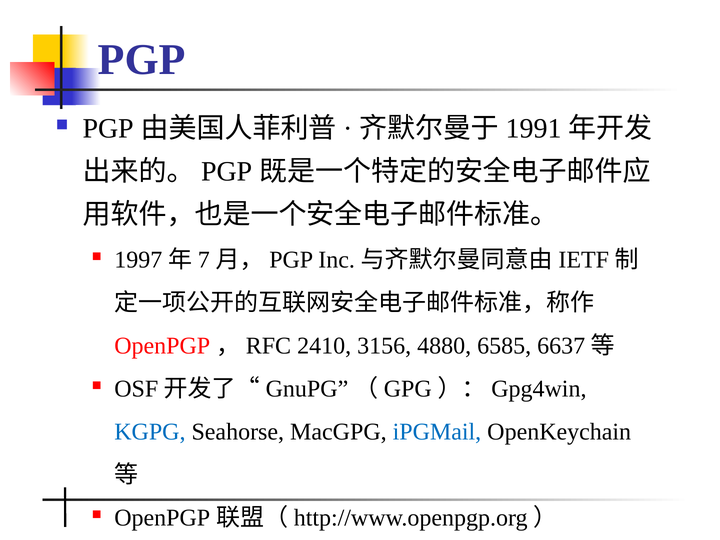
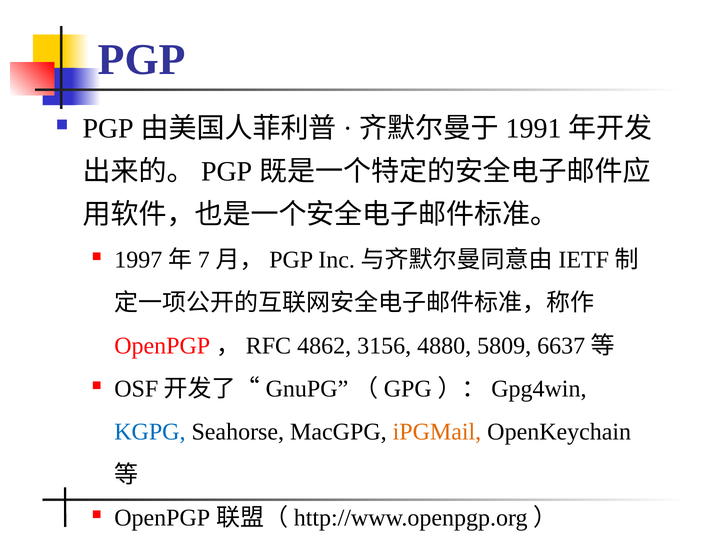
2410: 2410 -> 4862 (324, 346)
6585: 6585 -> 5809 (504, 346)
iPGMail colour: blue -> orange (437, 432)
